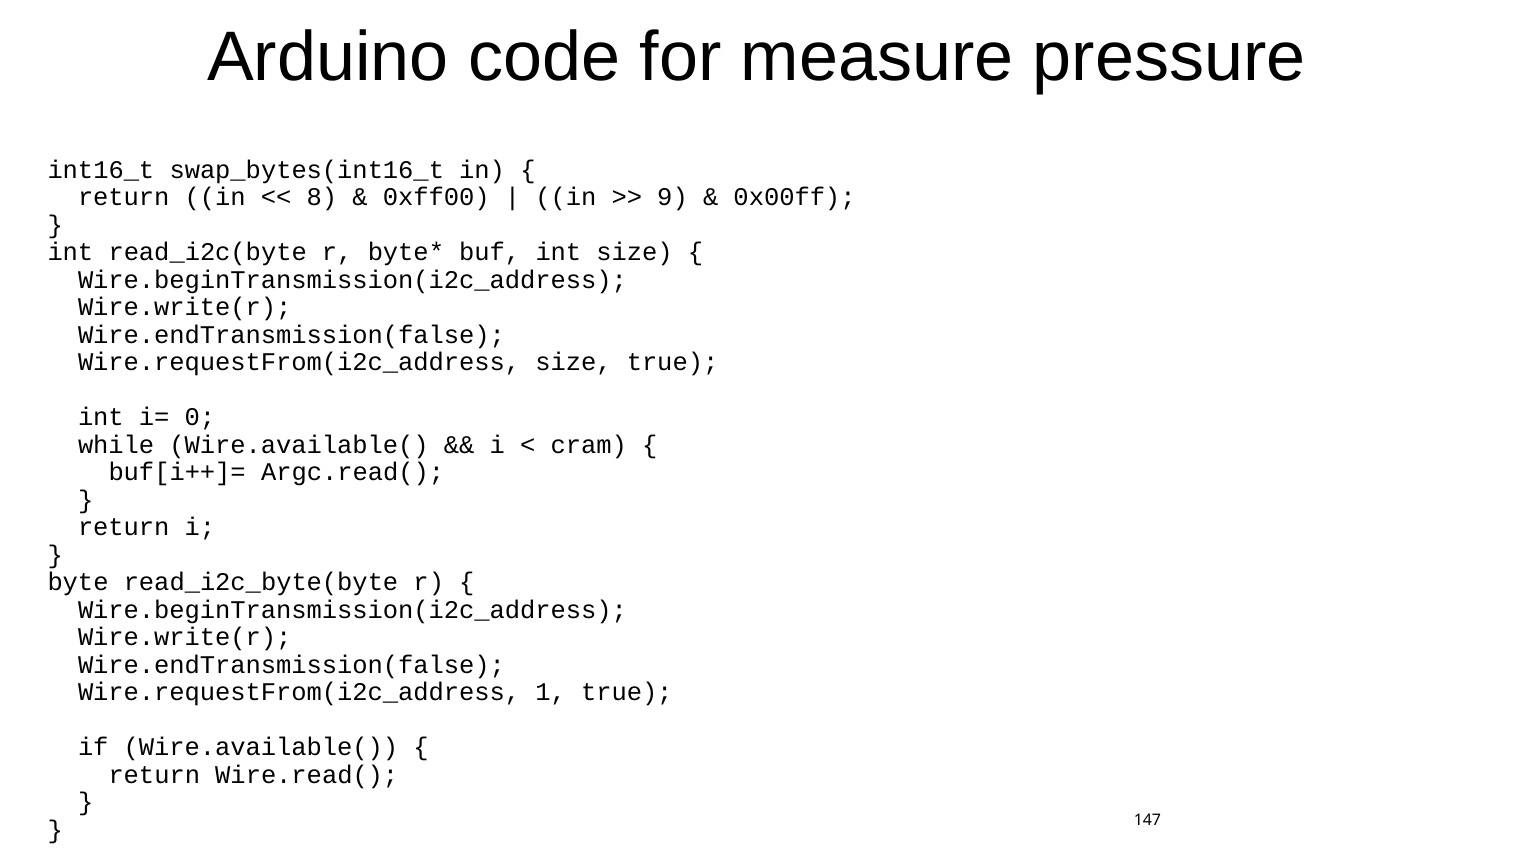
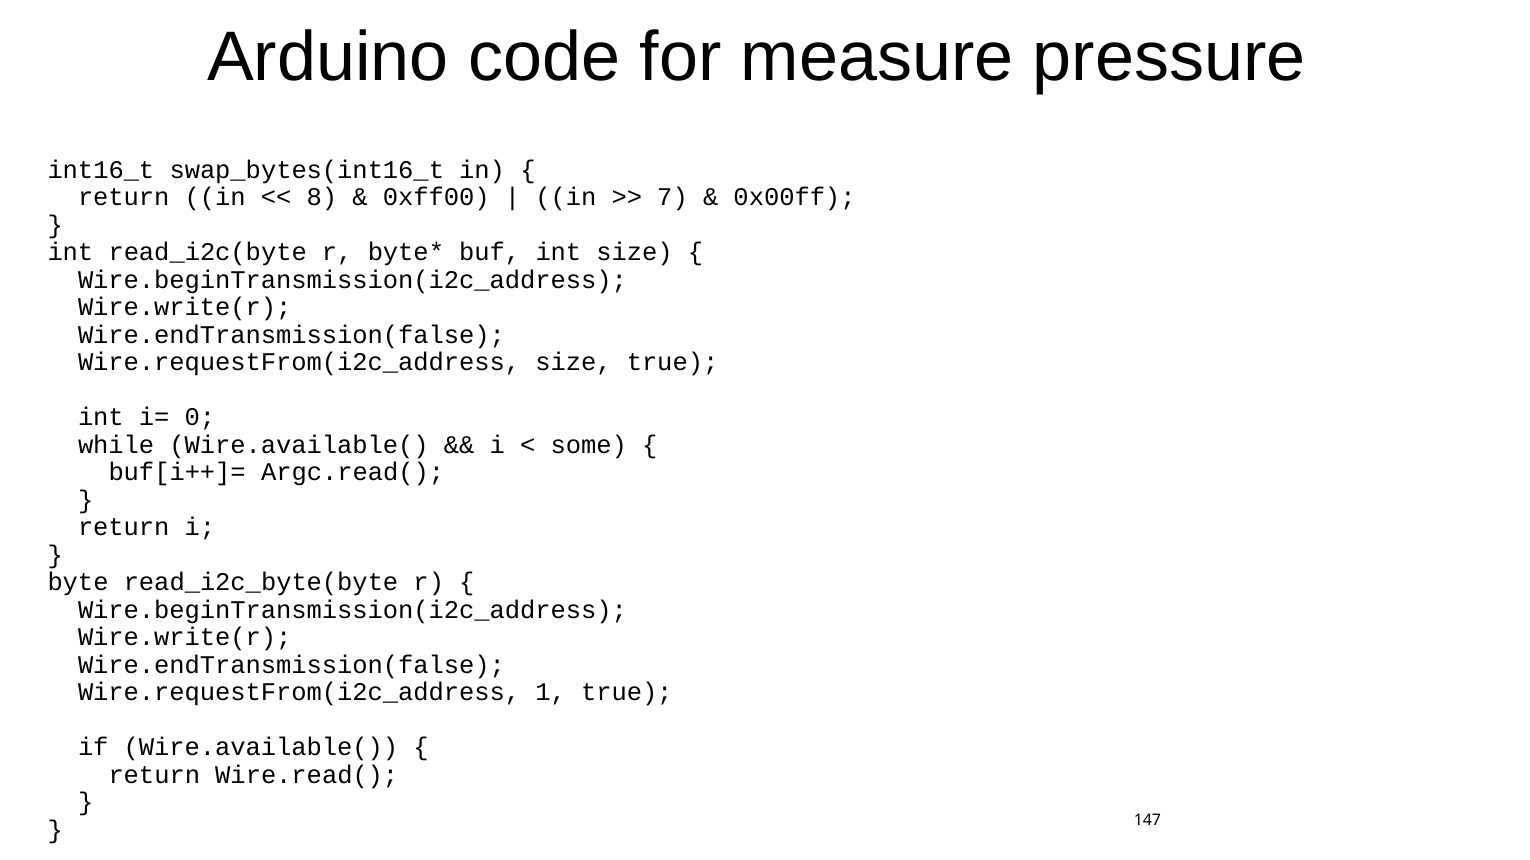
9: 9 -> 7 (673, 198)
cram: cram -> some (589, 445)
